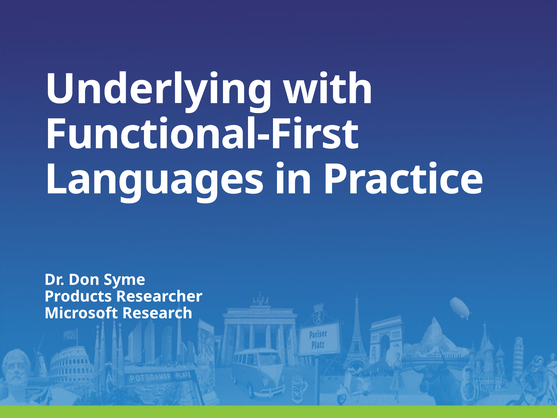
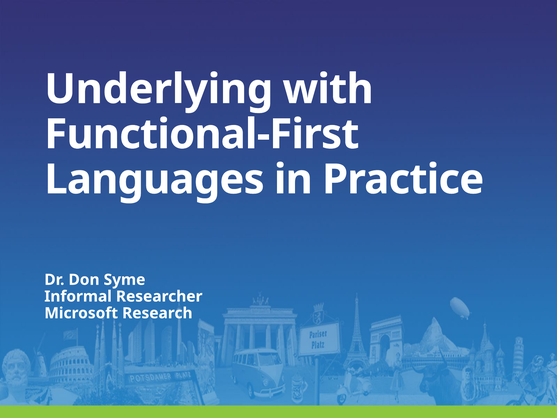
Products: Products -> Informal (78, 296)
